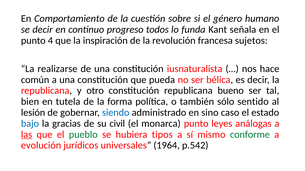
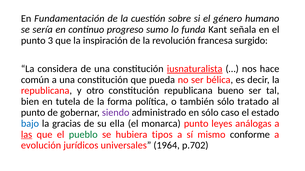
Comportamiento: Comportamiento -> Fundamentación (69, 19)
se decir: decir -> sería (43, 30)
todos: todos -> sumo (157, 30)
4: 4 -> 3 (50, 41)
sujetos: sujetos -> surgido (251, 41)
realizarse: realizarse -> considera (57, 69)
iusnaturalista underline: none -> present (195, 69)
sentido: sentido -> tratado (253, 102)
lesión: lesión -> punto (33, 113)
siendo colour: blue -> purple (116, 113)
en sino: sino -> sólo (210, 113)
civil: civil -> ella (117, 124)
conforme colour: green -> black (250, 135)
p.542: p.542 -> p.702 (195, 146)
